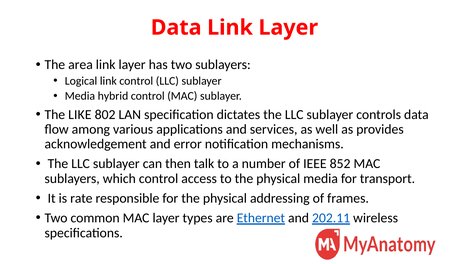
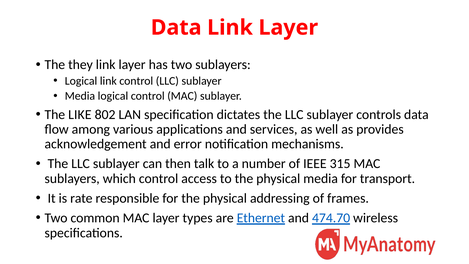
area: area -> they (81, 65)
Media hybrid: hybrid -> logical (113, 96)
852: 852 -> 315 (340, 164)
202.11: 202.11 -> 474.70 (331, 218)
